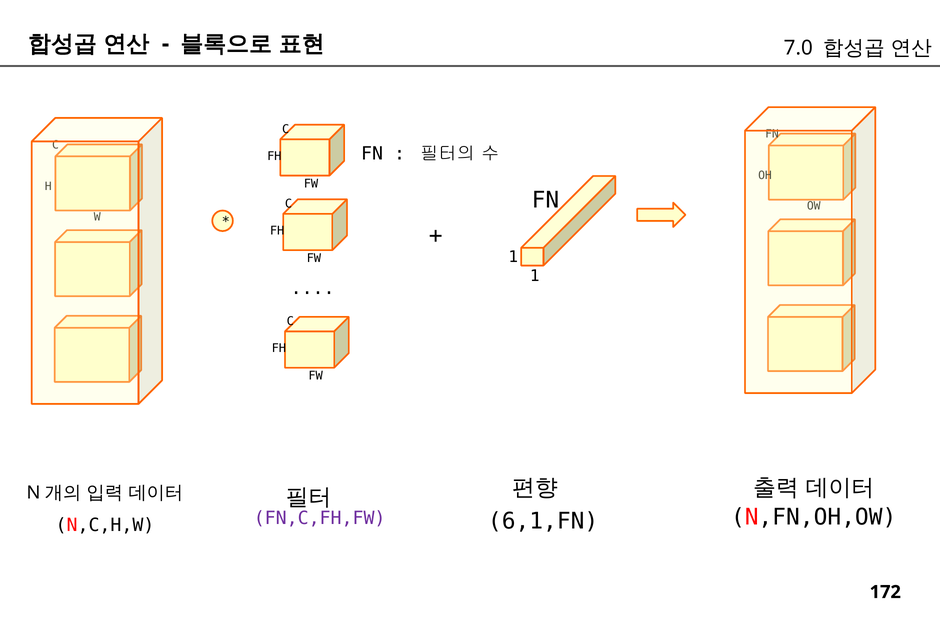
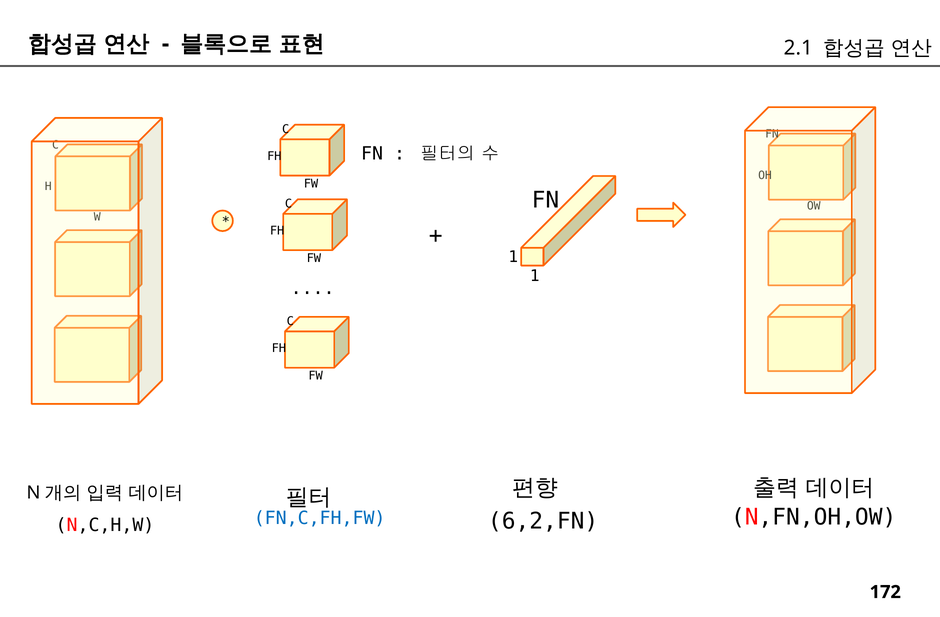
7.0: 7.0 -> 2.1 (798, 48)
6,1,FN: 6,1,FN -> 6,2,FN (543, 521)
FN,C,FH,FW colour: purple -> blue (320, 518)
